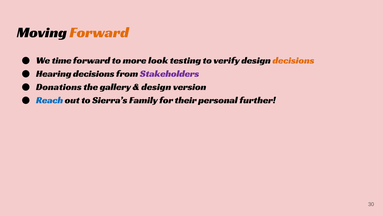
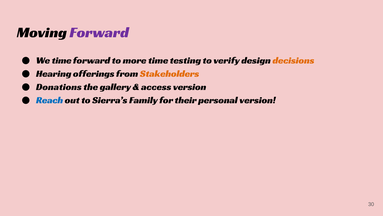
Forward colour: orange -> purple (99, 32)
more look: look -> time (158, 60)
Hearing decisions: decisions -> offerings (94, 73)
Stakeholders colour: purple -> orange (170, 73)
design: design -> access (156, 87)
personal further: further -> version (258, 100)
